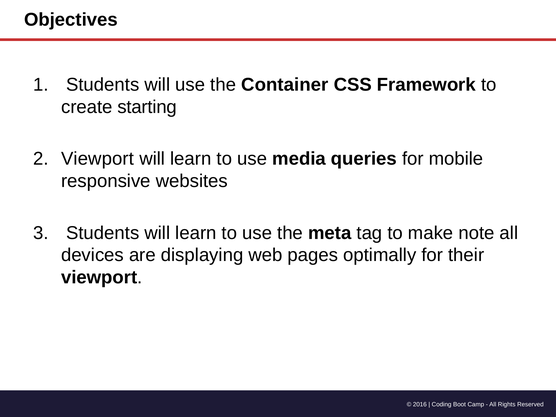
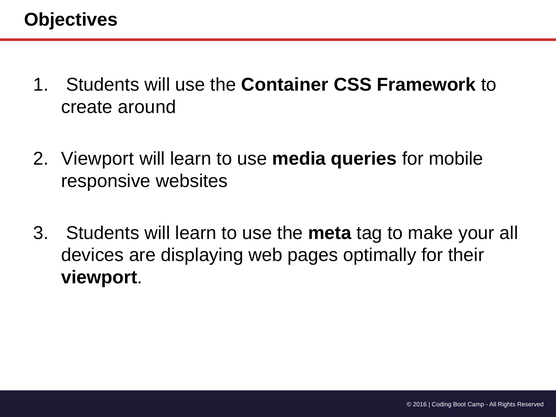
starting: starting -> around (147, 107)
note: note -> your (476, 233)
